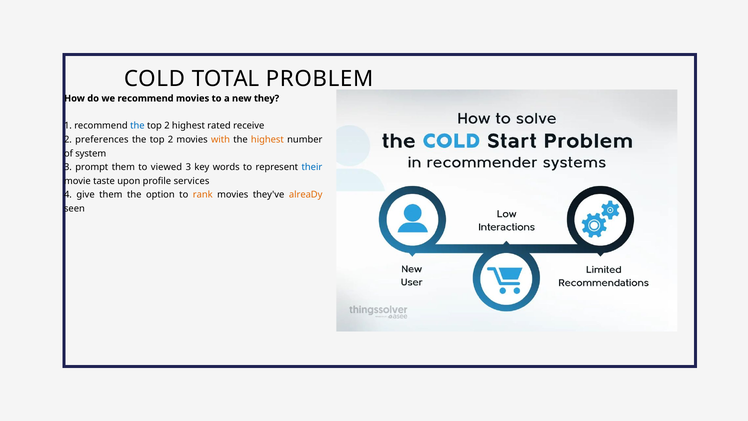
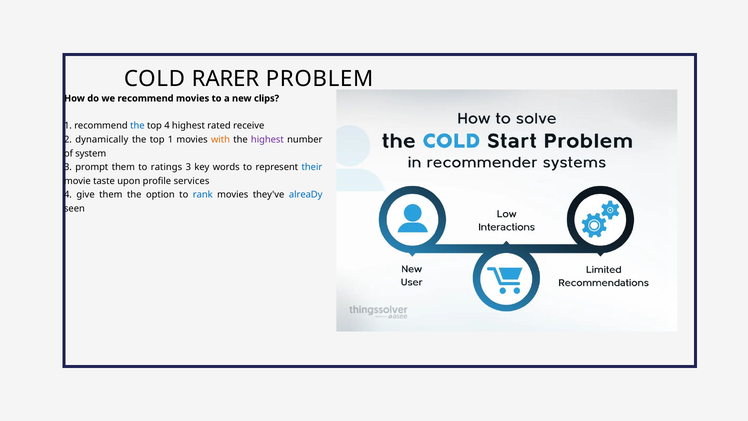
TOTAL: TOTAL -> RARER (225, 79)
they: they -> clips (267, 98)
2: 2 -> 4 (167, 126)
preferences: preferences -> dynamically (102, 140)
2: 2 -> 1 (171, 140)
highest colour: orange -> purple (267, 140)
viewed: viewed -> ratings (166, 167)
rank colour: orange -> blue (203, 195)
alreaDy colour: orange -> blue (306, 195)
